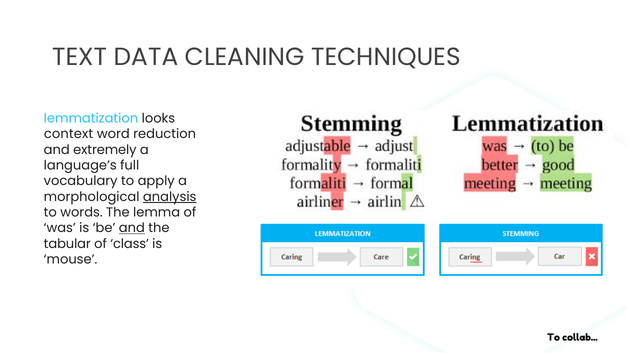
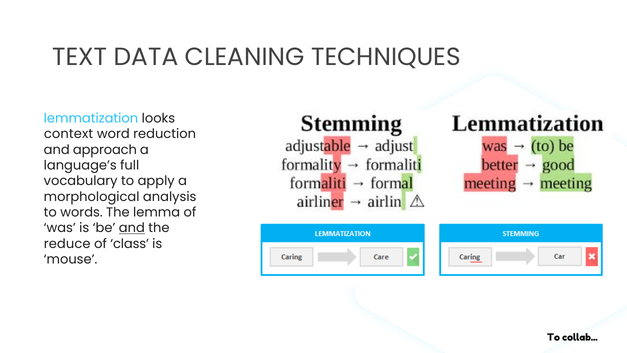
extremely: extremely -> approach (105, 150)
analysis underline: present -> none (170, 197)
tabular: tabular -> reduce (67, 244)
